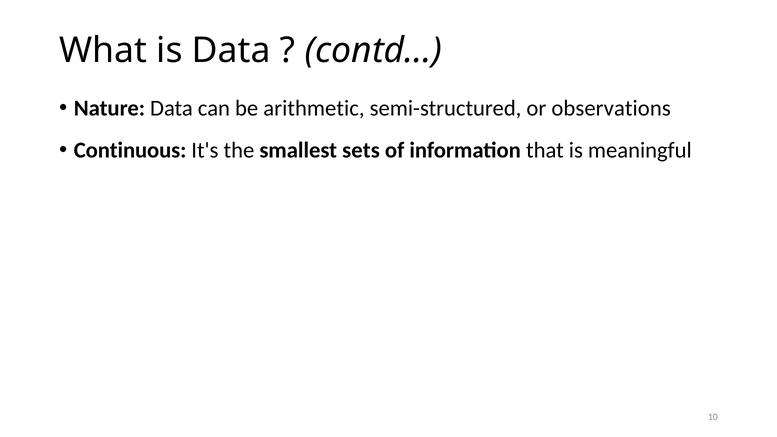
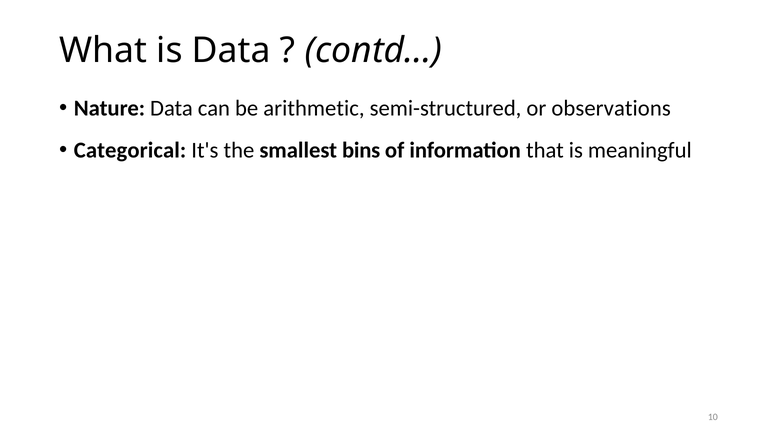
Continuous: Continuous -> Categorical (130, 150)
sets: sets -> bins (361, 150)
